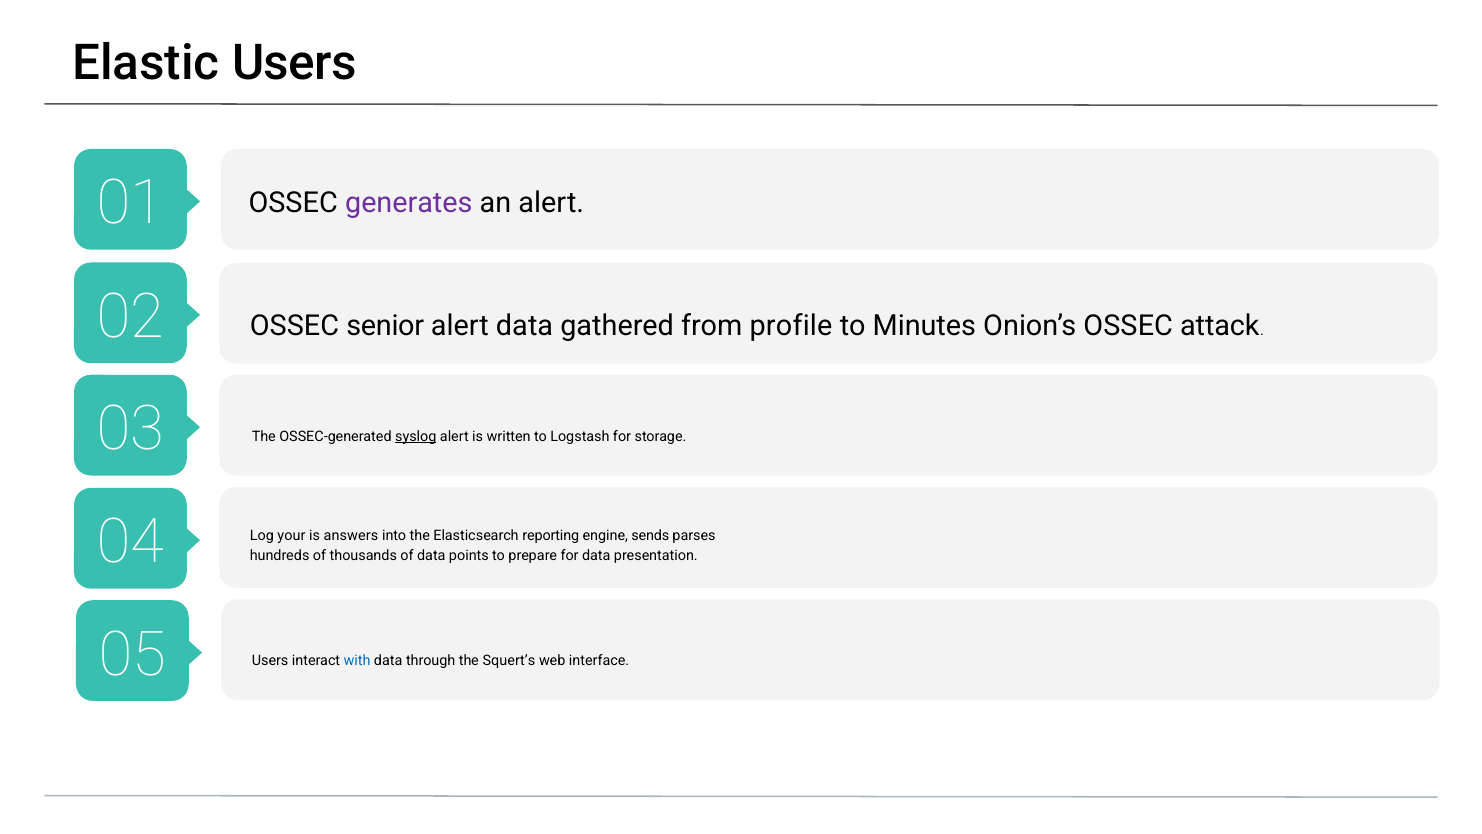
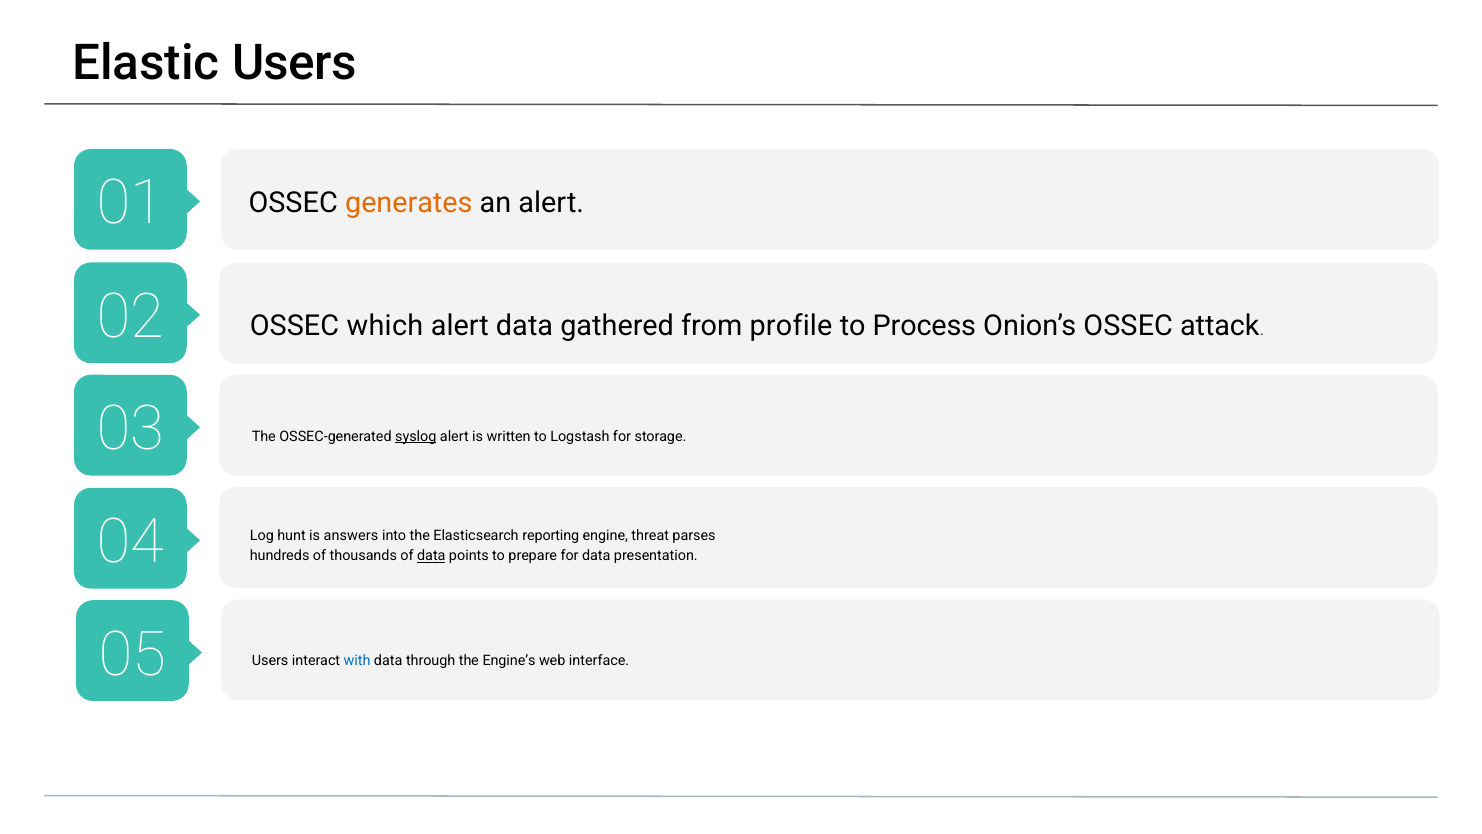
generates colour: purple -> orange (409, 203)
senior: senior -> which (385, 325)
Minutes: Minutes -> Process (924, 325)
your: your -> hunt (292, 536)
sends: sends -> threat (650, 536)
data underline: none -> present (431, 556)
Squert’s: Squert’s -> Engine’s (509, 661)
